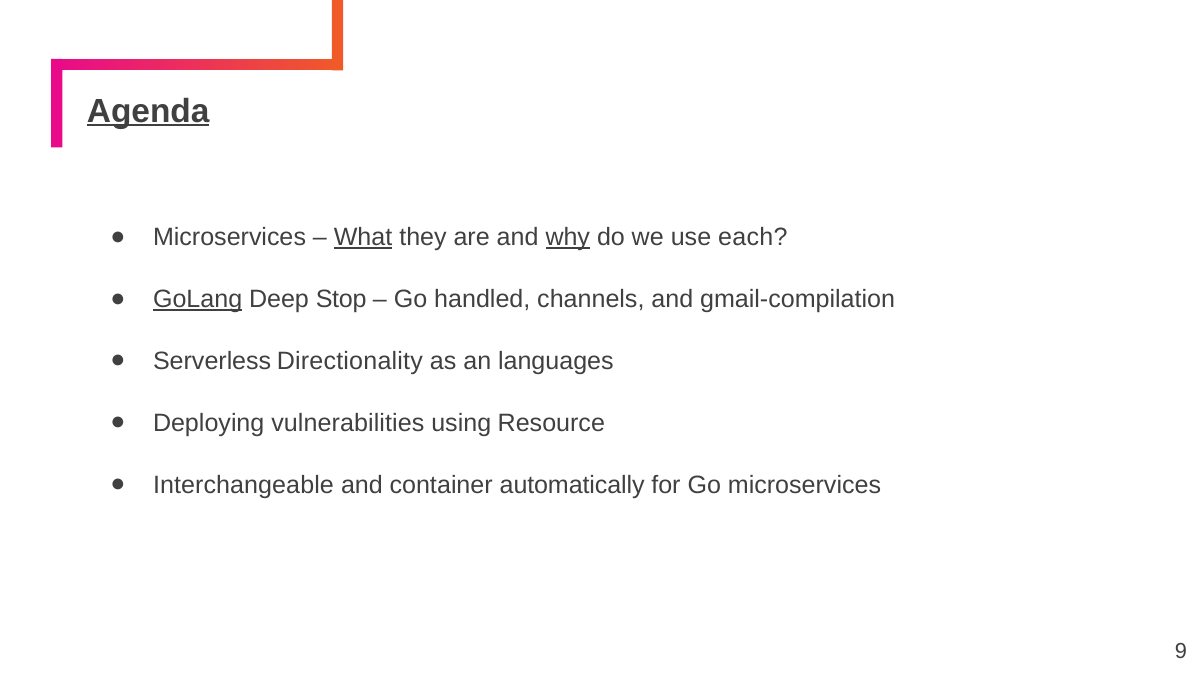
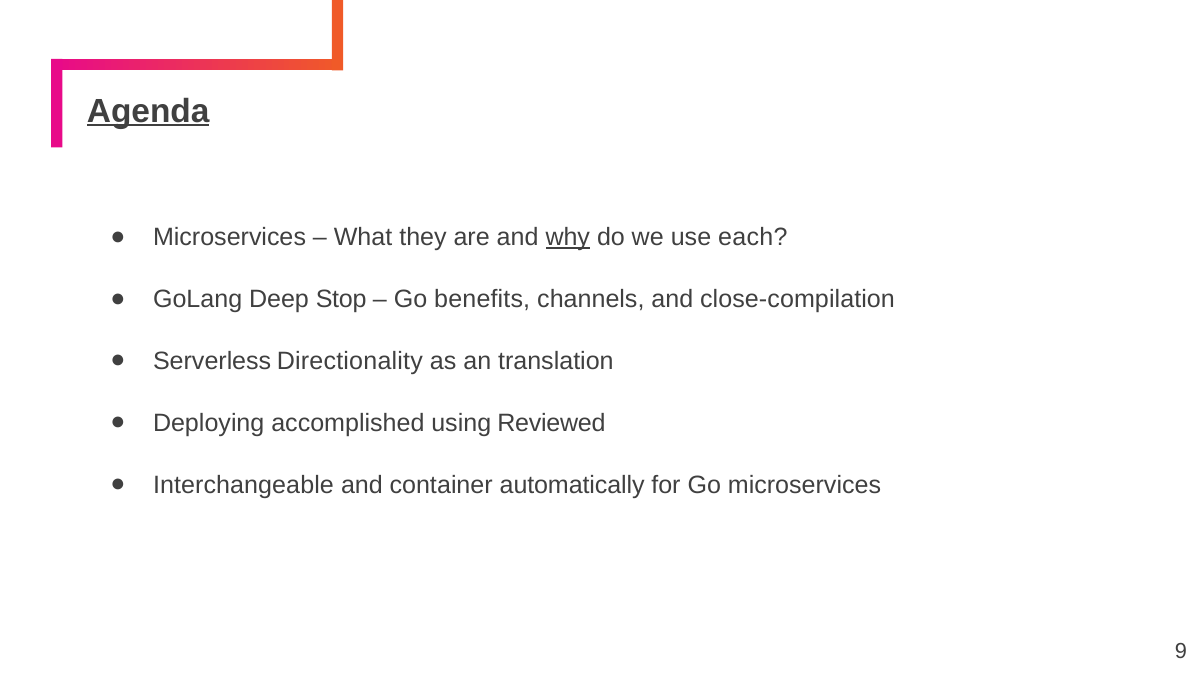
What underline: present -> none (363, 238)
GoLang underline: present -> none (198, 299)
handled: handled -> benefits (482, 299)
gmail-compilation: gmail-compilation -> close-compilation (798, 299)
languages: languages -> translation (556, 361)
vulnerabilities: vulnerabilities -> accomplished (348, 423)
Resource: Resource -> Reviewed (551, 423)
